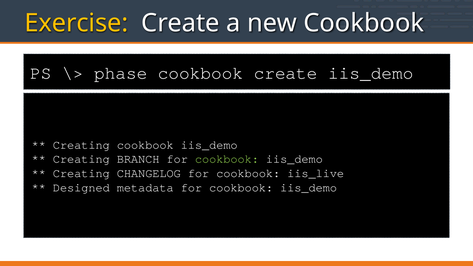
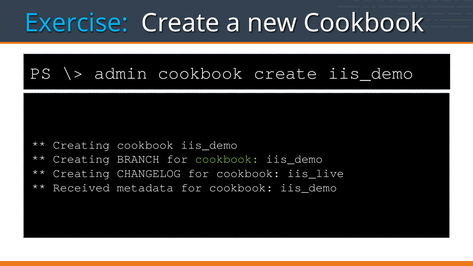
Exercise colour: yellow -> light blue (76, 23)
phase: phase -> admin (121, 73)
Designed: Designed -> Received (81, 187)
